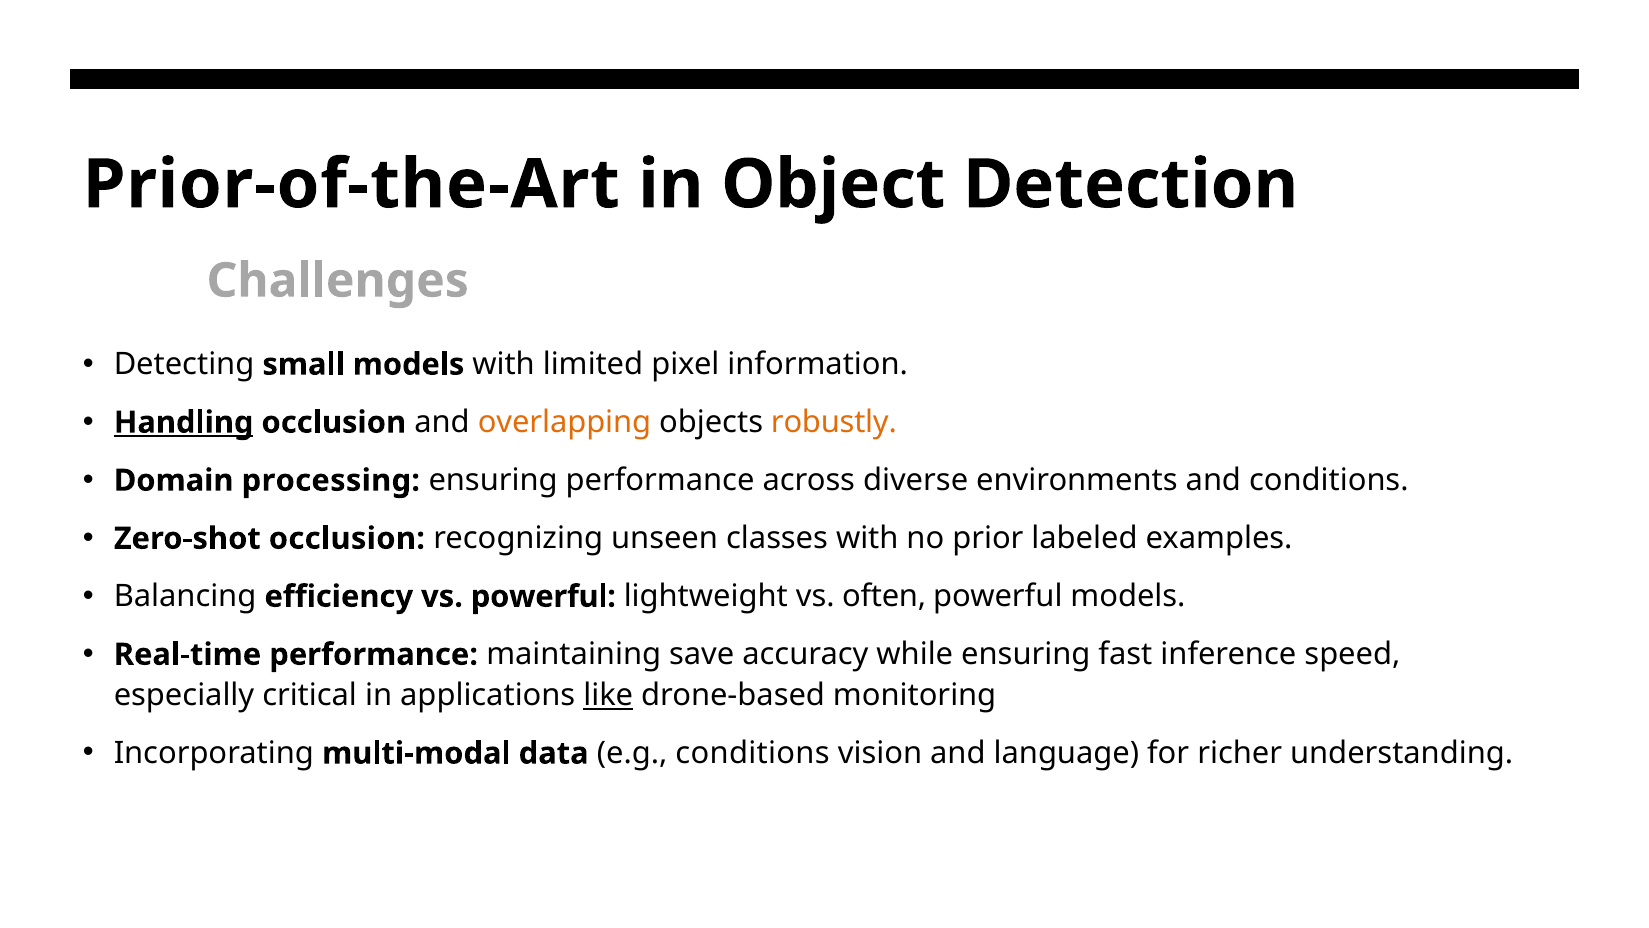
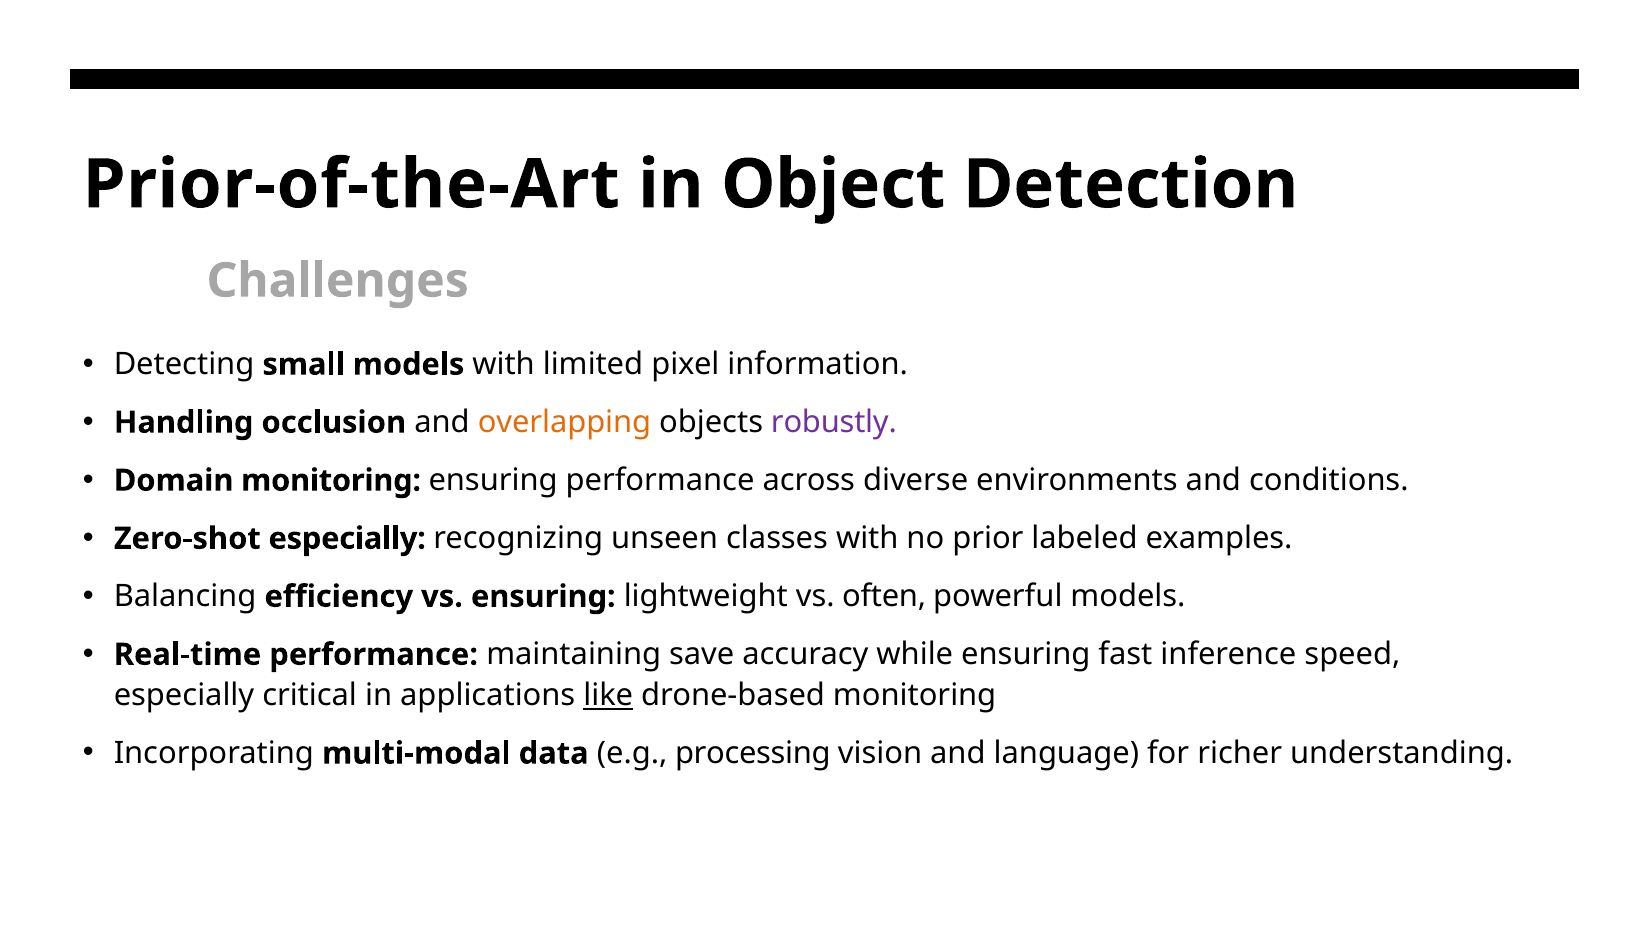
Handling underline: present -> none (184, 422)
robustly colour: orange -> purple (834, 422)
Domain processing: processing -> monitoring (331, 480)
Zero-shot occlusion: occlusion -> especially (347, 538)
vs powerful: powerful -> ensuring (543, 596)
e.g conditions: conditions -> processing (753, 753)
